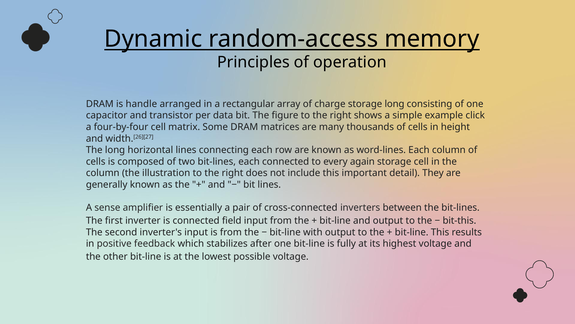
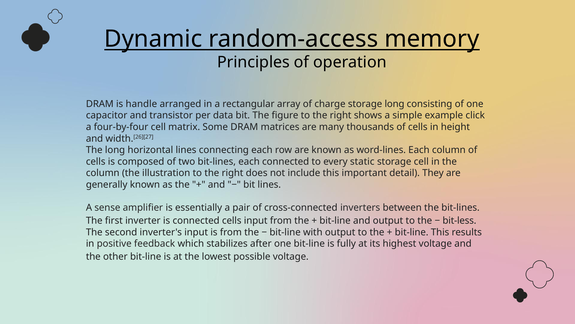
again: again -> static (362, 161)
connected field: field -> cells (232, 220)
bit-this: bit-this -> bit-less (459, 220)
